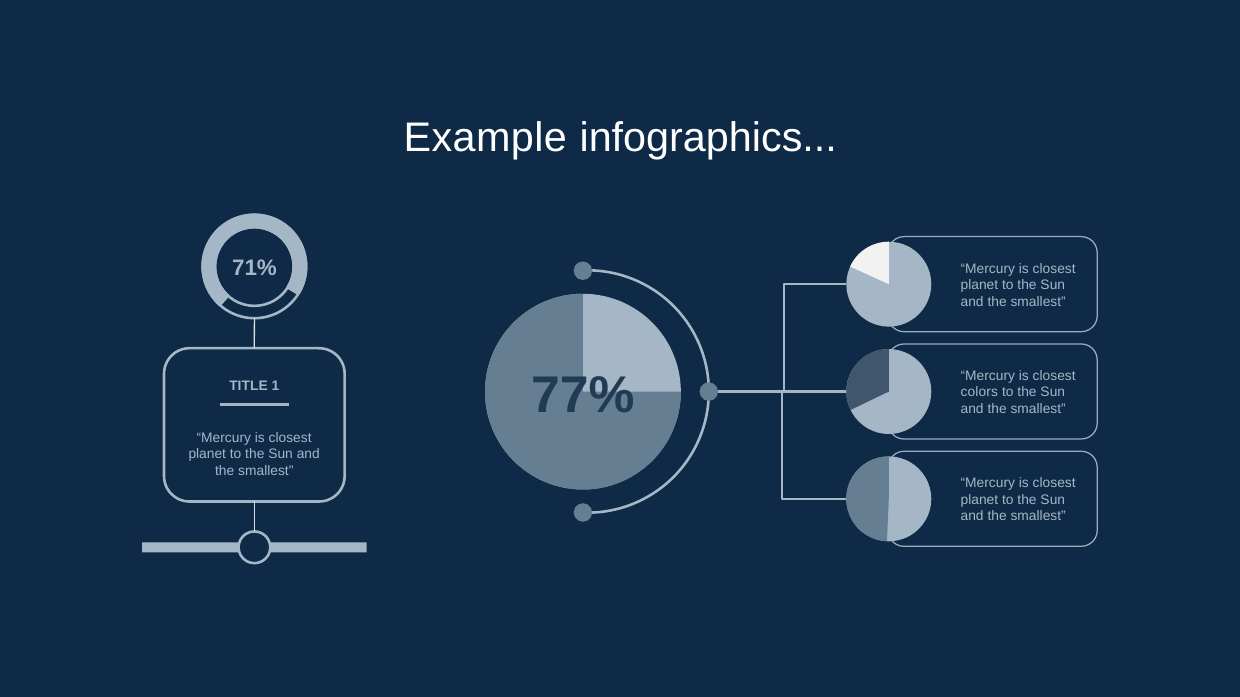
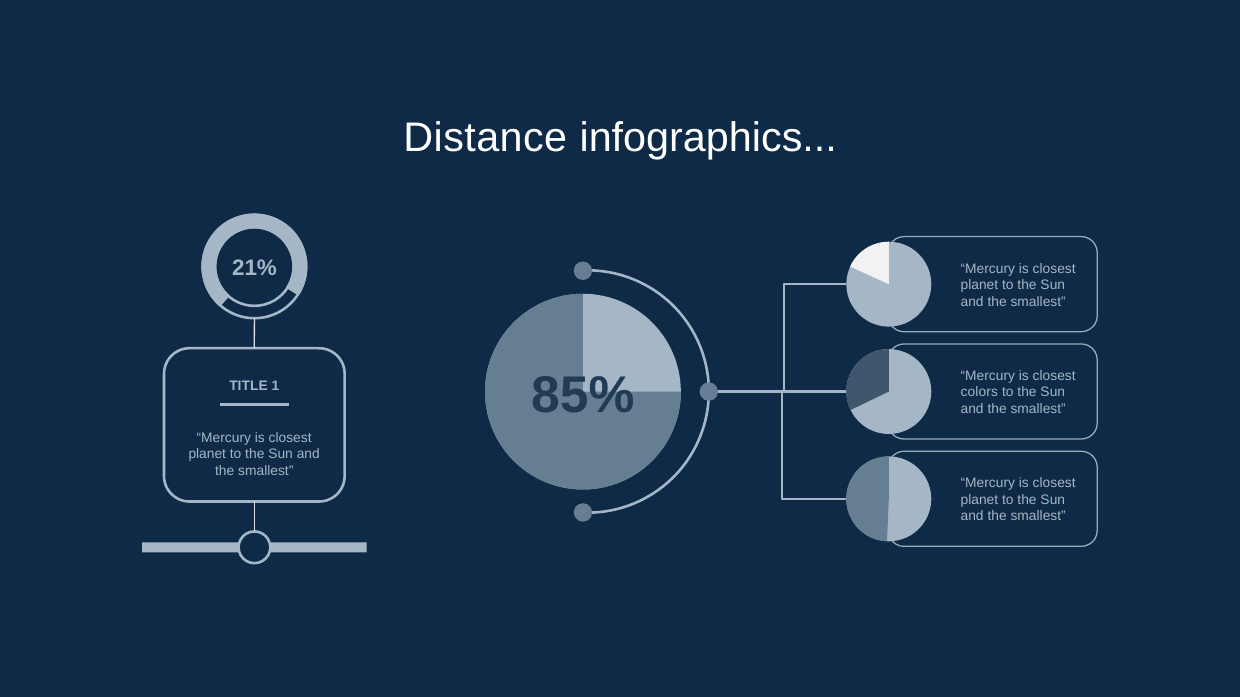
Example: Example -> Distance (485, 138)
71%: 71% -> 21% (254, 268)
77%: 77% -> 85% (583, 395)
